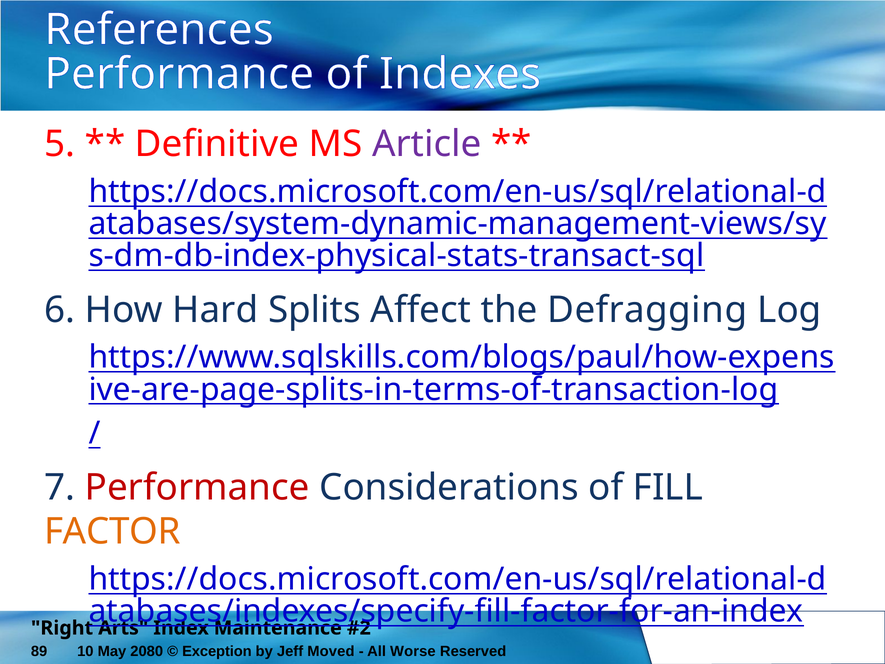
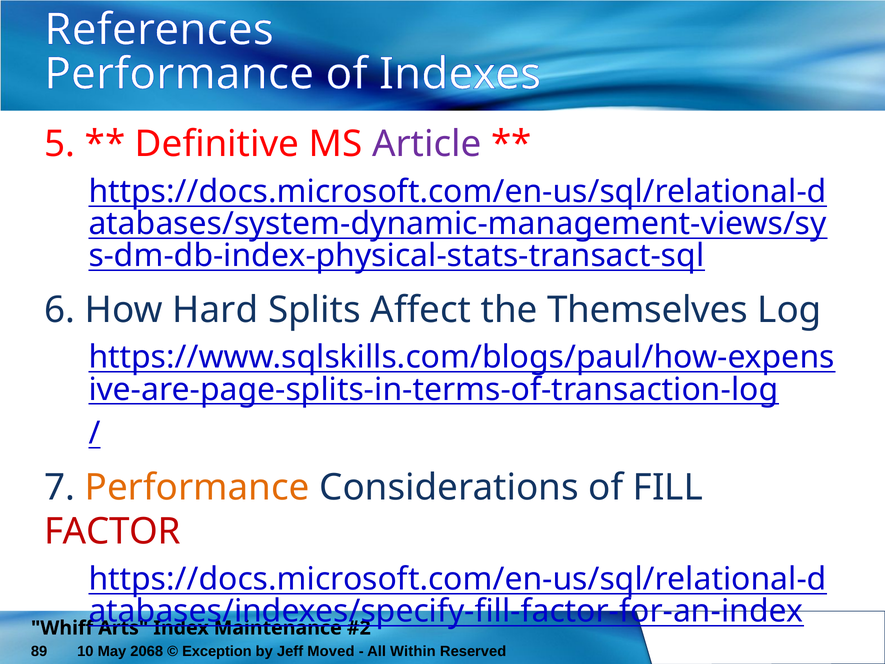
Defragging: Defragging -> Themselves (648, 310)
Performance colour: red -> orange (197, 487)
FACTOR colour: orange -> red (112, 531)
Right: Right -> Whiff (62, 628)
2080: 2080 -> 2068 (147, 651)
Worse: Worse -> Within (413, 651)
